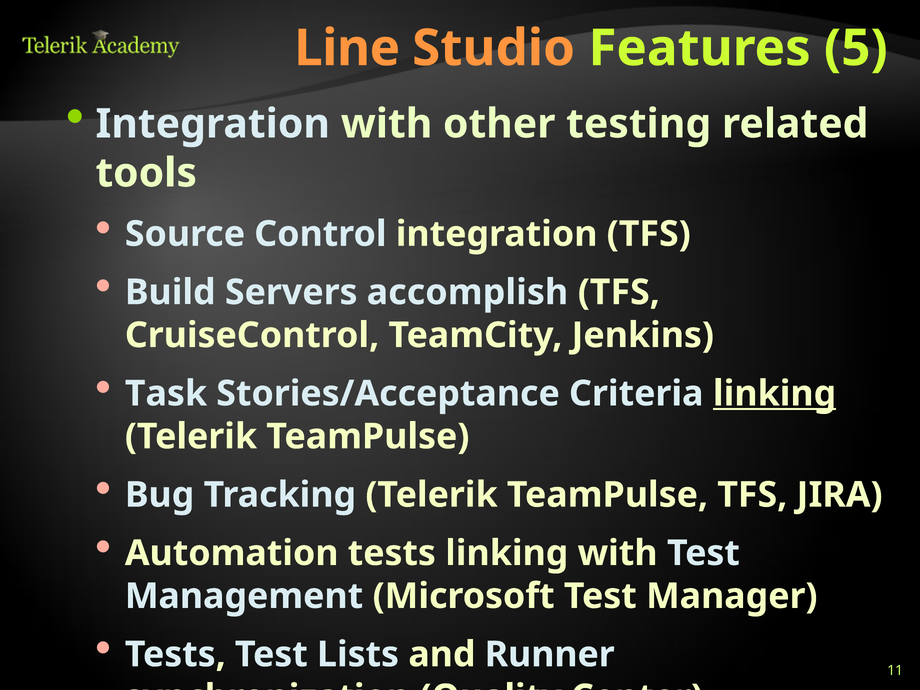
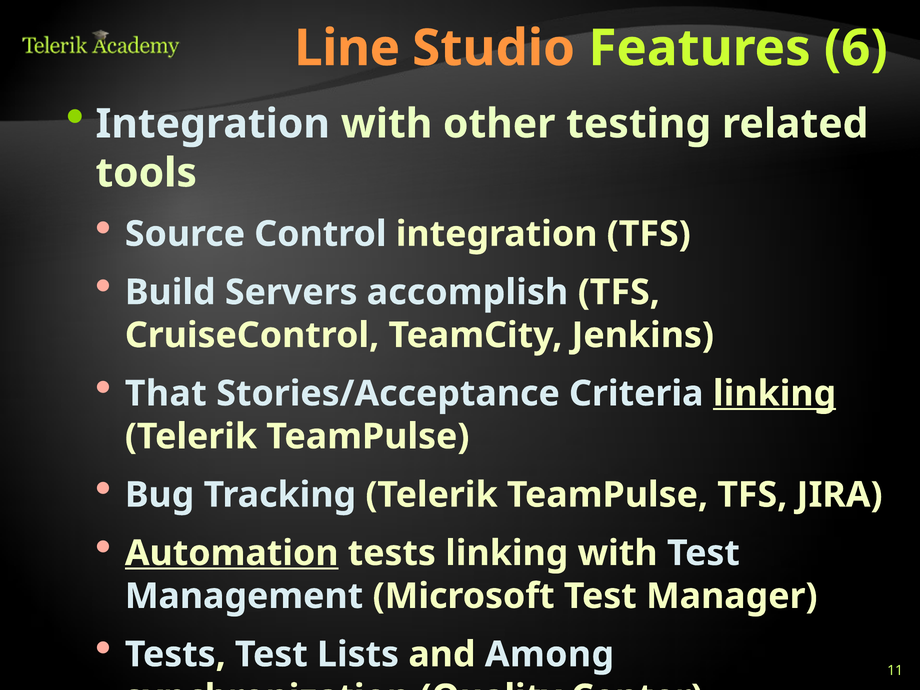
5: 5 -> 6 (856, 48)
Task: Task -> That (166, 394)
Automation underline: none -> present (232, 553)
Runner: Runner -> Among (549, 654)
